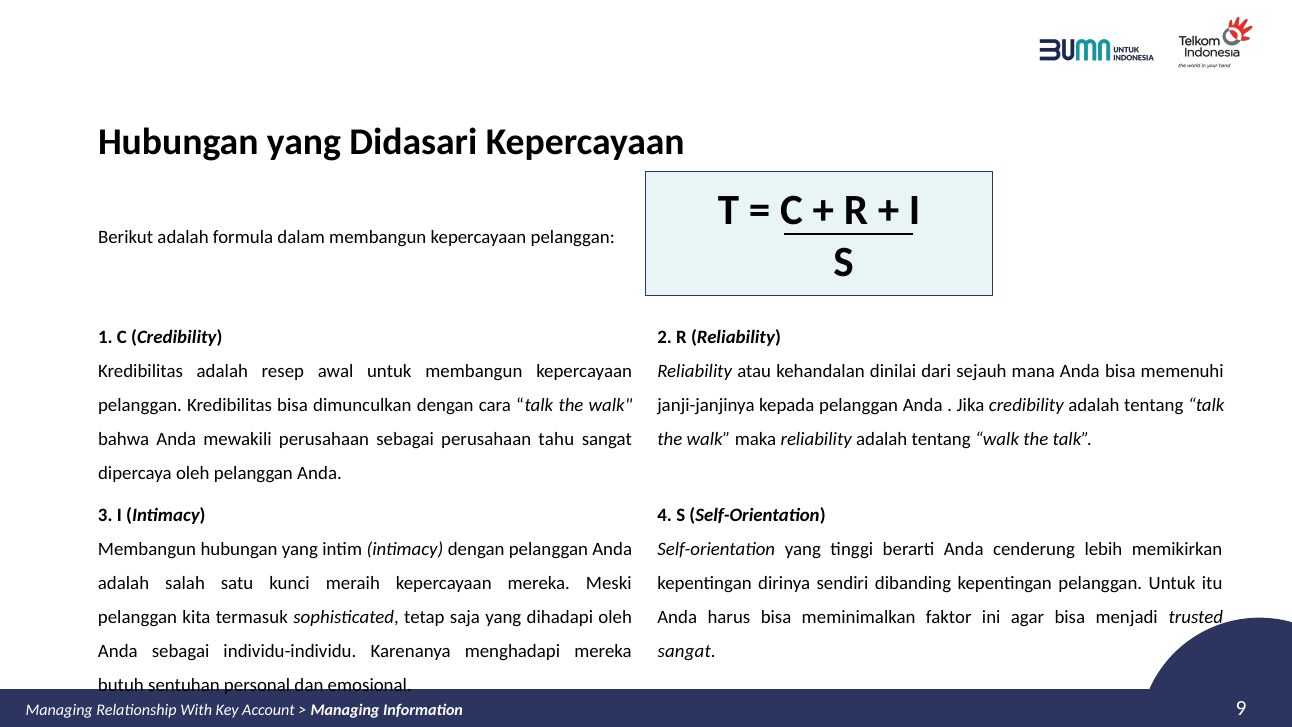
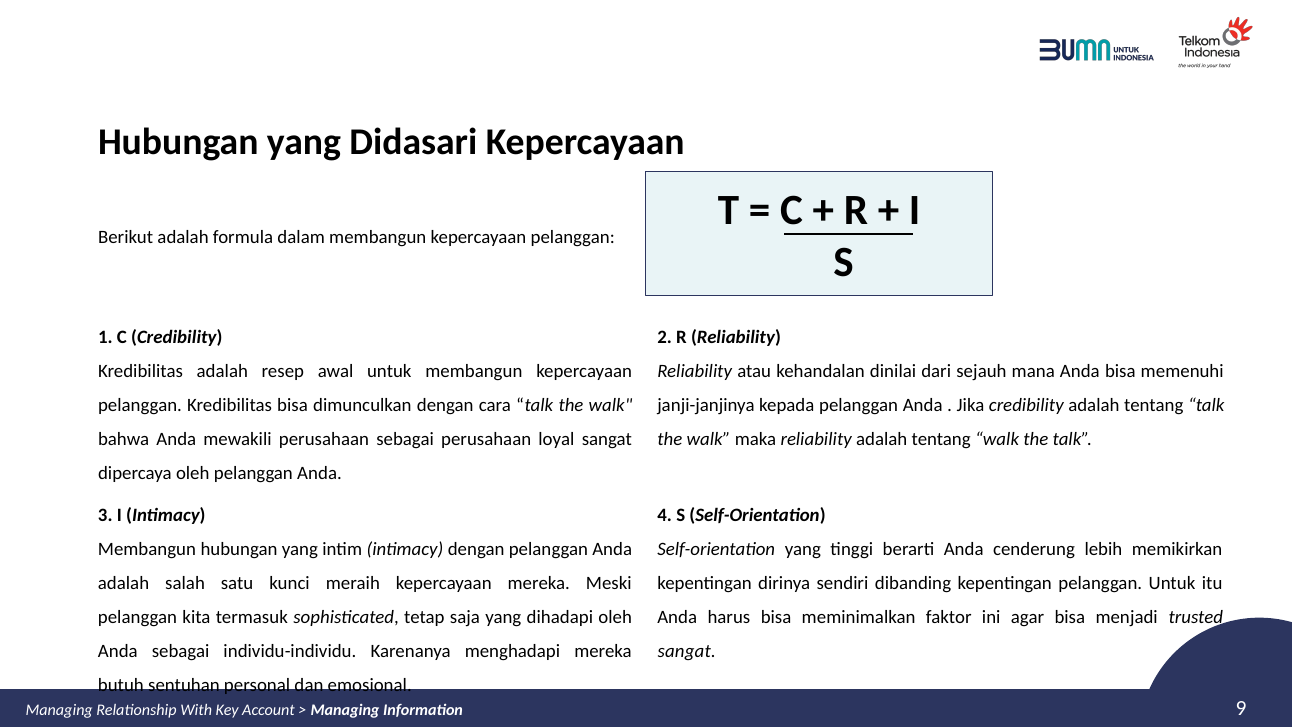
tahu: tahu -> loyal (556, 439)
